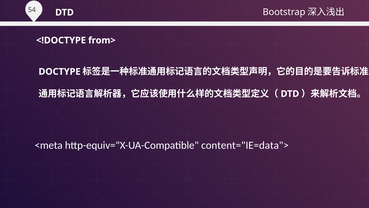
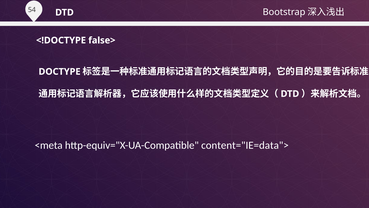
from>: from> -> false> (102, 40)
